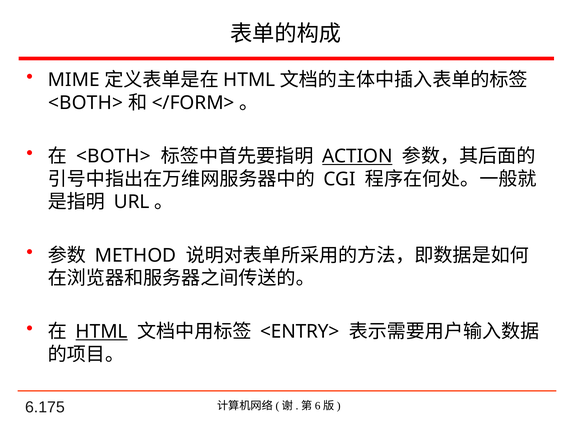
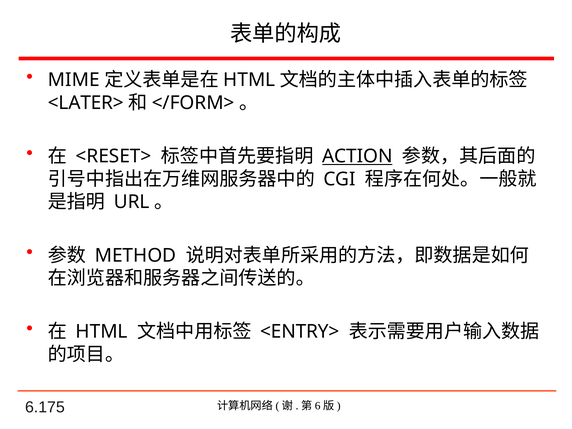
<BOTH>: <BOTH> -> <LATER> (86, 103)
<BOTH>: <BOTH> -> <RESET> (114, 156)
HTML underline: present -> none (102, 332)
